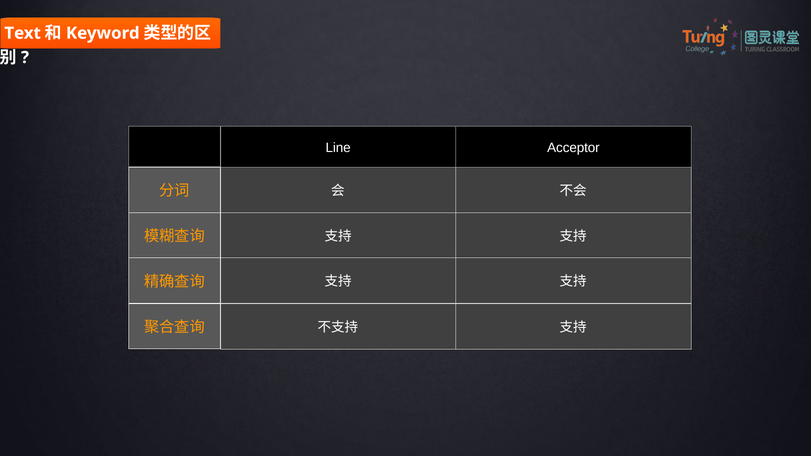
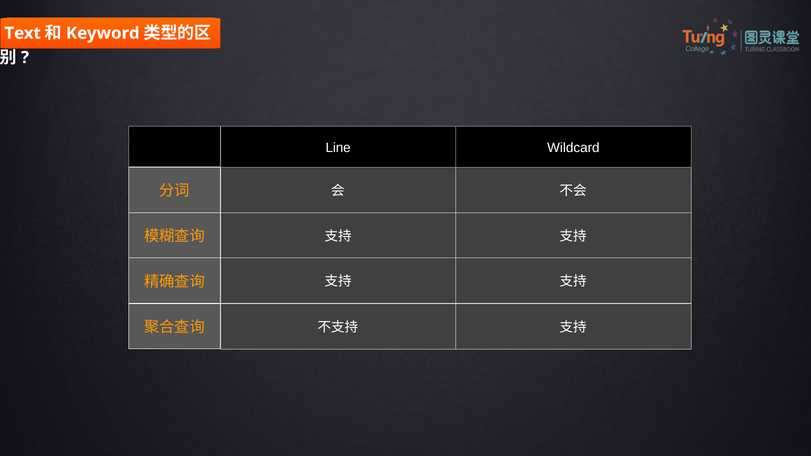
Acceptor: Acceptor -> Wildcard (573, 148)
